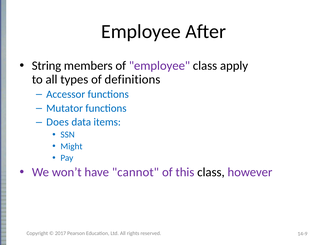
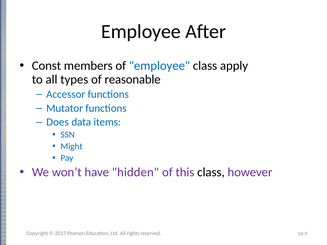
String: String -> Const (46, 66)
employee colour: purple -> blue (159, 66)
definitions: definitions -> reasonable (133, 79)
cannot: cannot -> hidden (135, 172)
